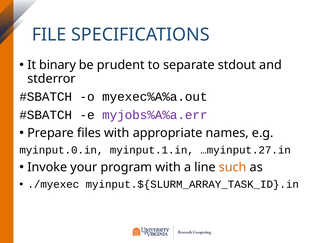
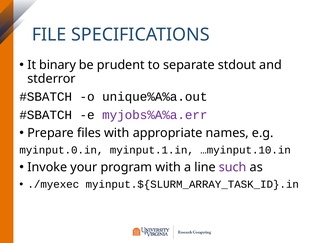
myexec%A%a.out: myexec%A%a.out -> unique%A%a.out (155, 96)
…myinput.27.in: …myinput.27.in -> …myinput.10.in (246, 150)
such colour: orange -> purple (233, 167)
